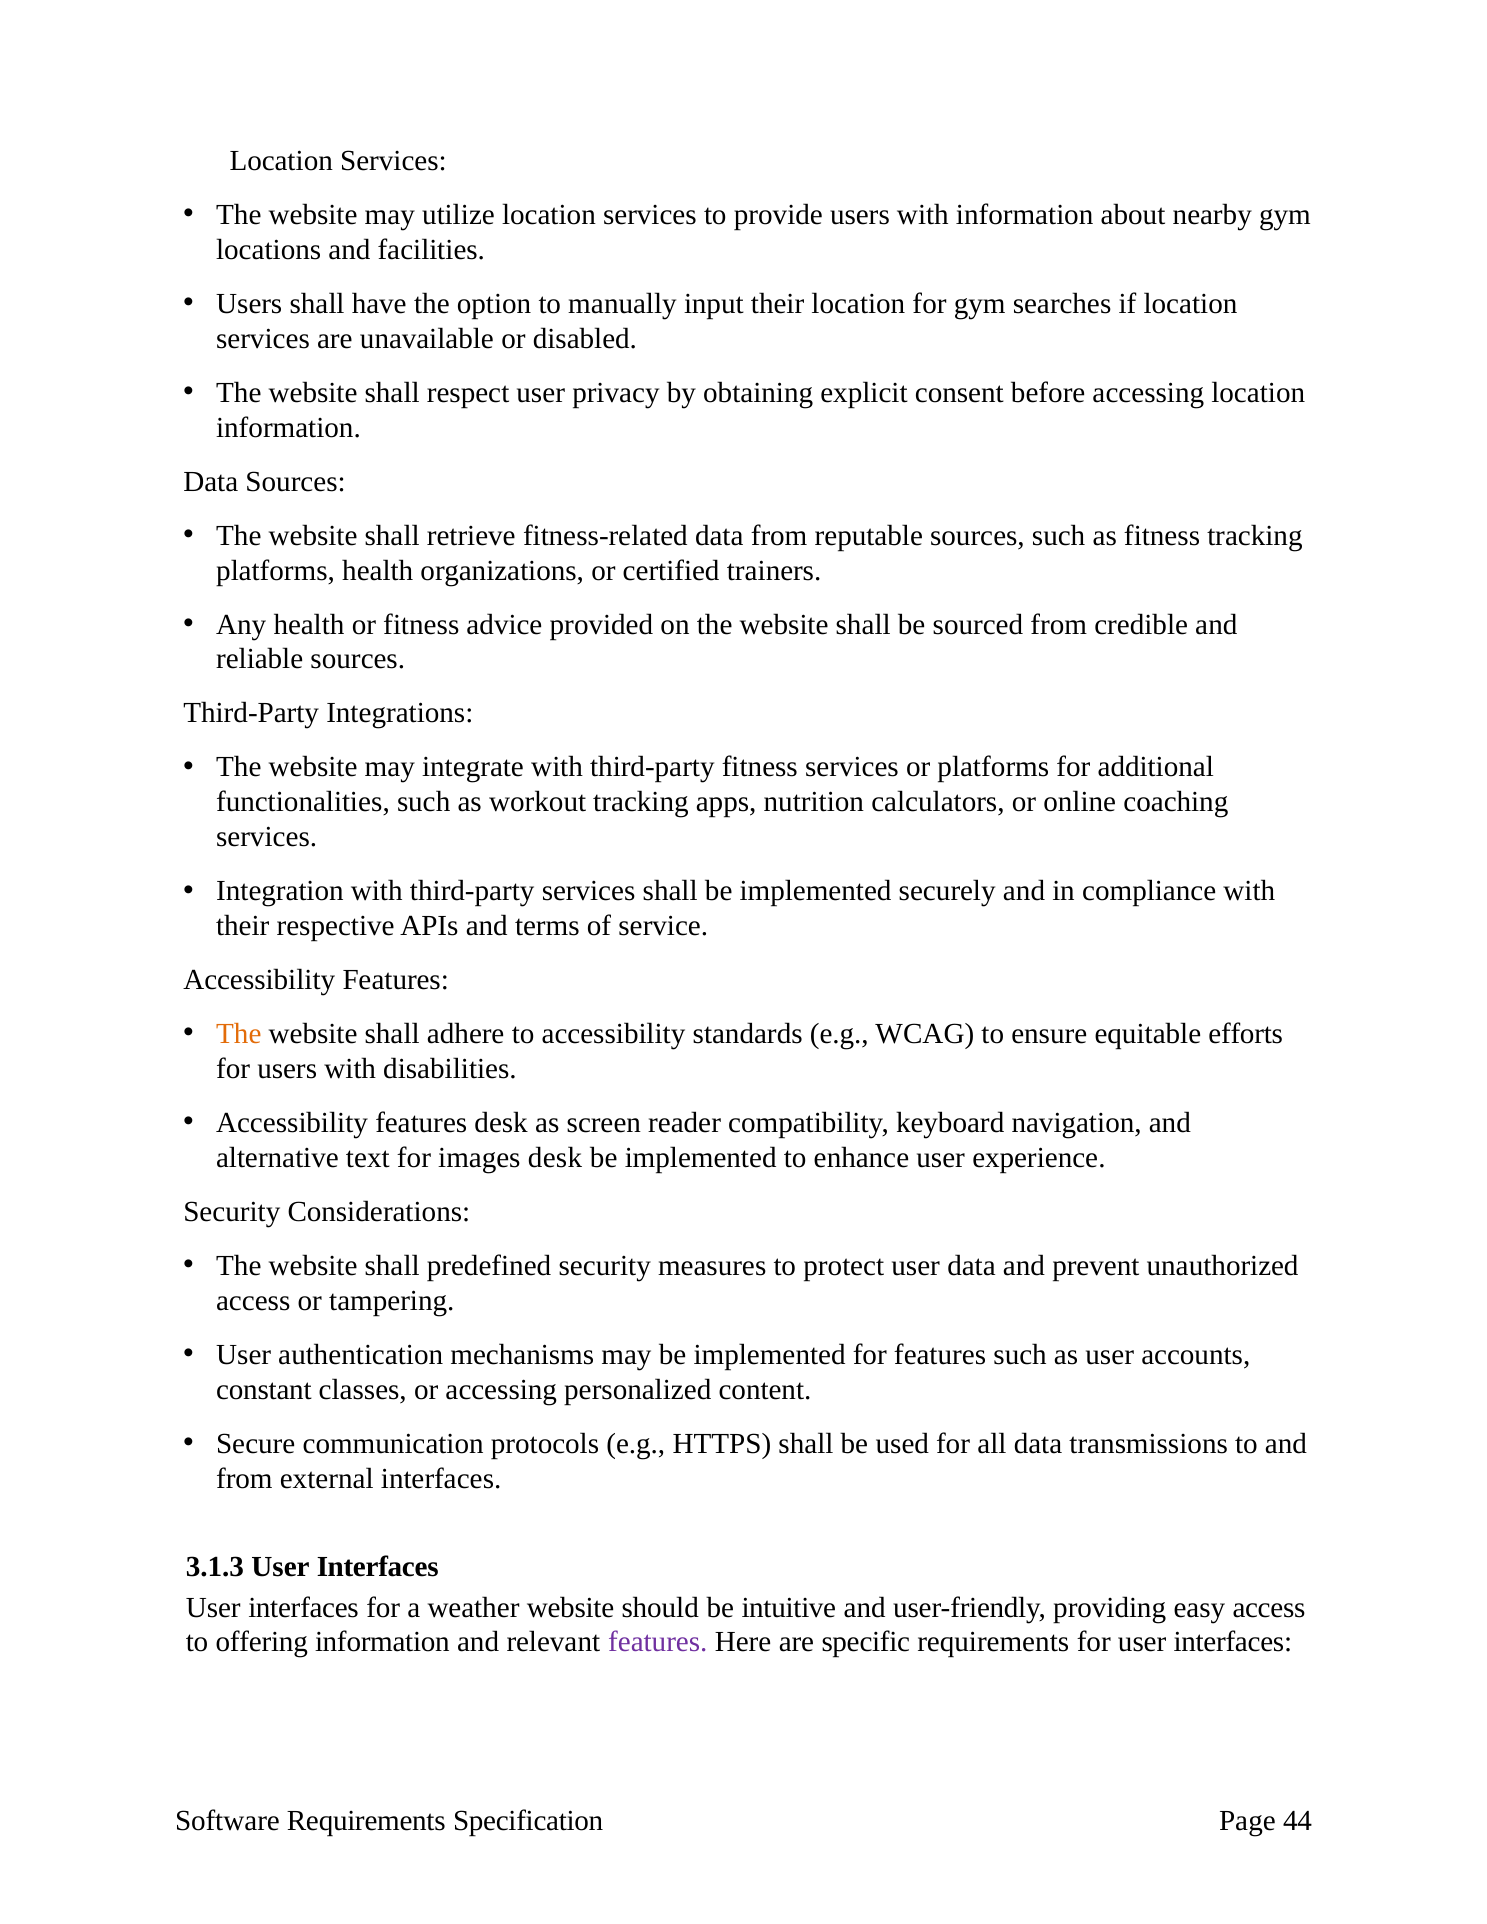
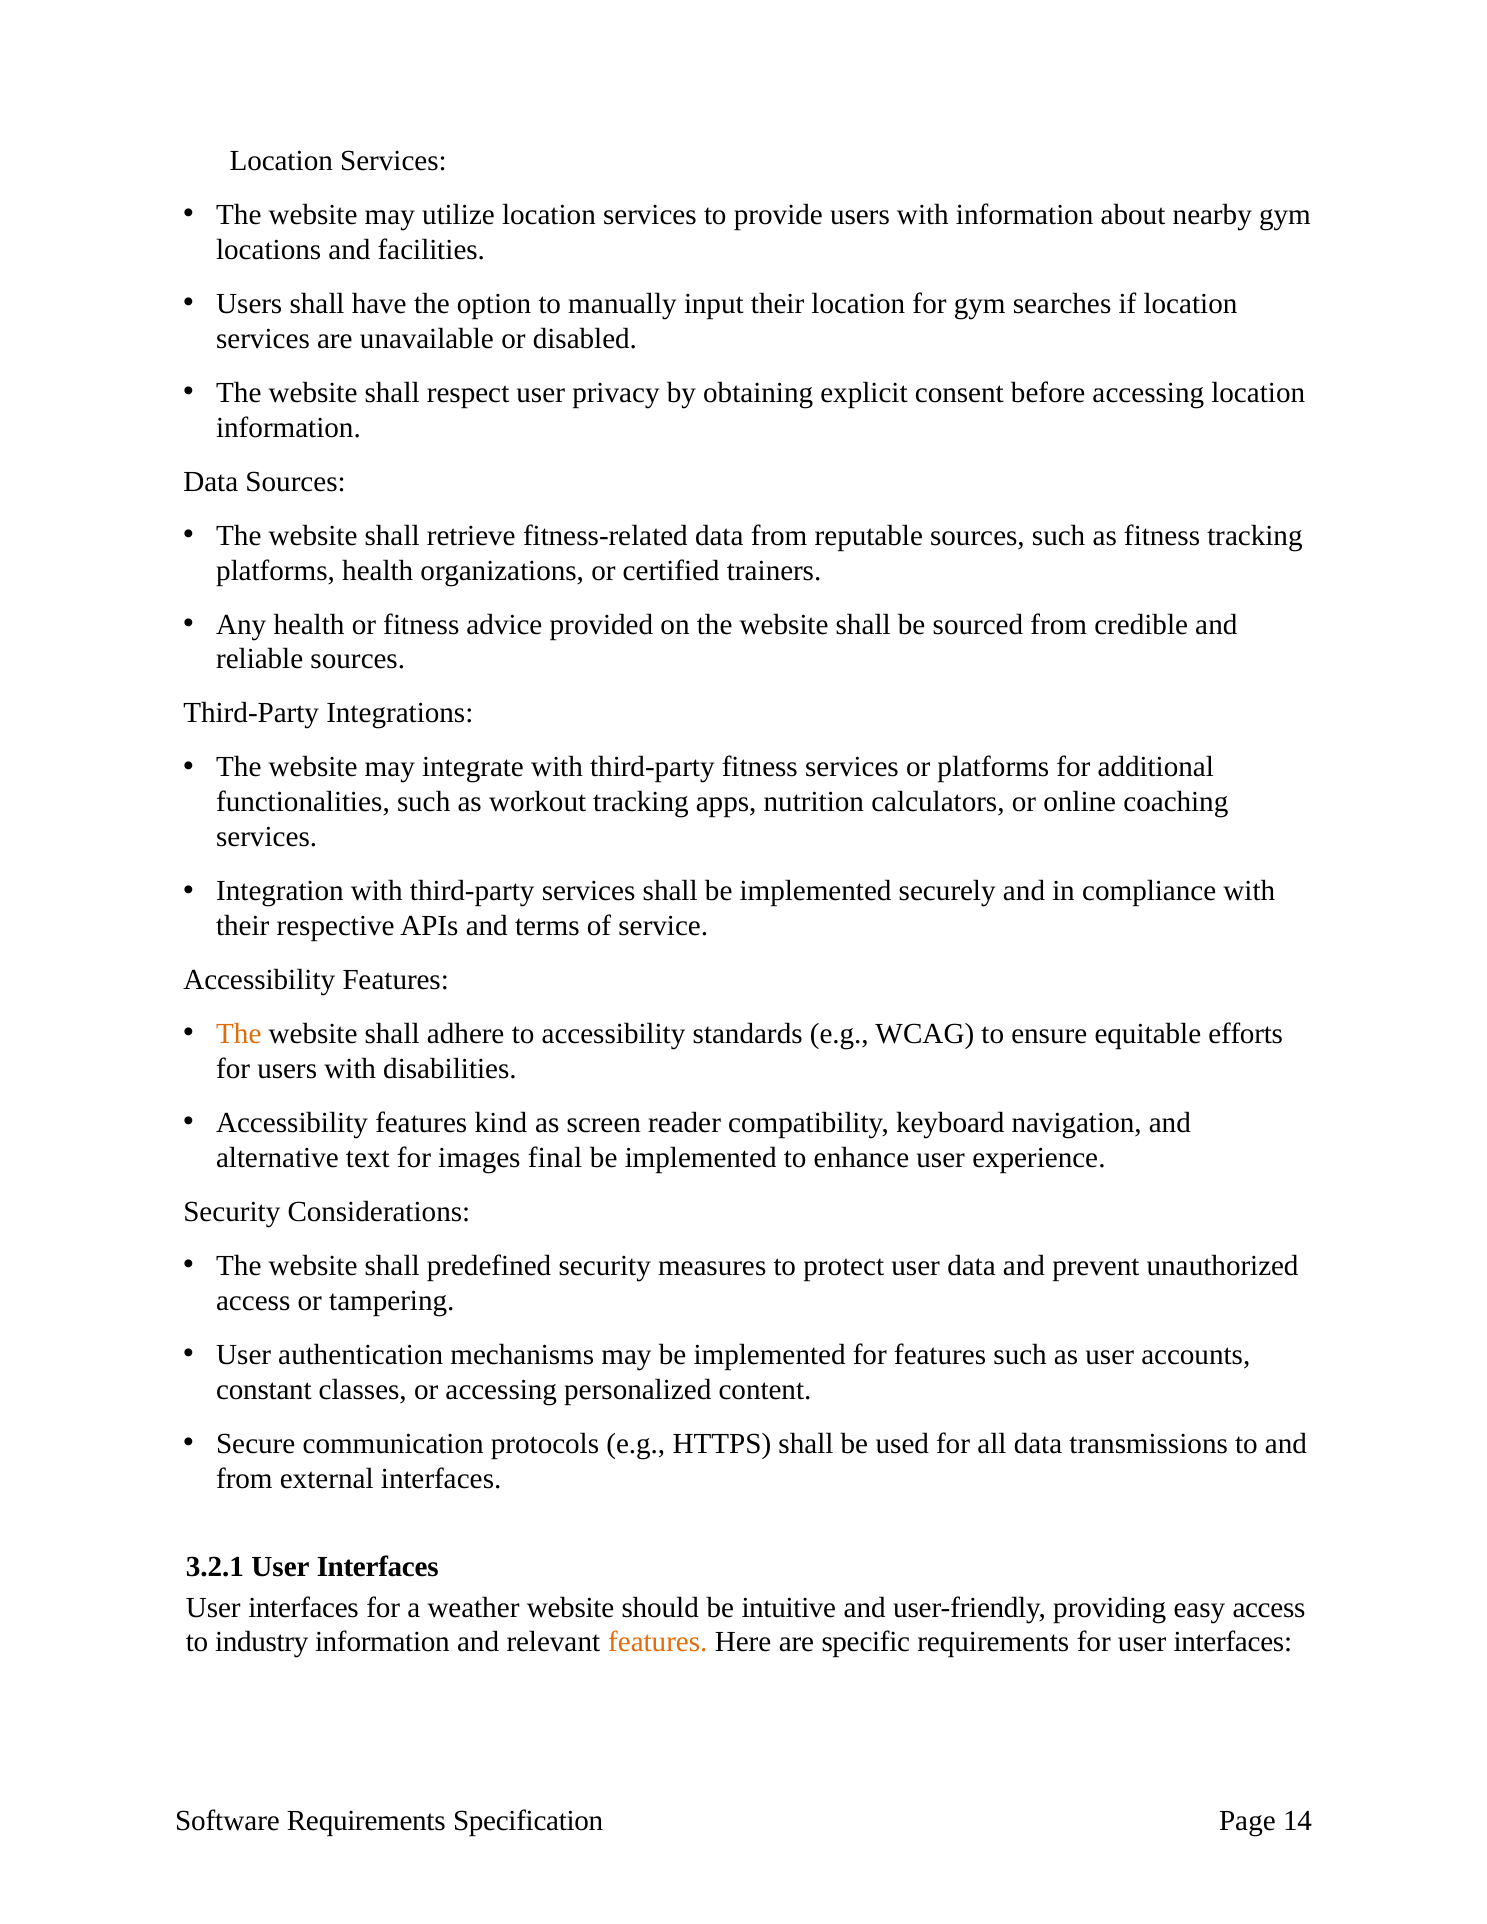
features desk: desk -> kind (501, 1123)
images desk: desk -> final (555, 1158)
3.1.3: 3.1.3 -> 3.2.1 (215, 1568)
offering: offering -> industry (262, 1642)
features colour: purple -> orange (658, 1642)
44: 44 -> 14 (1297, 1821)
